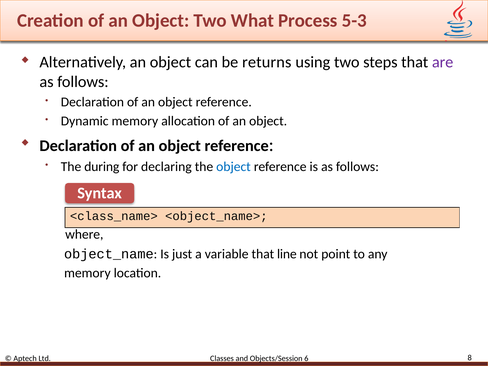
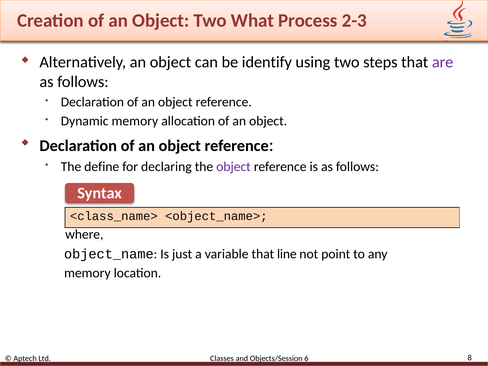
5-3: 5-3 -> 2-3 (354, 20)
returns: returns -> identify (267, 62)
during: during -> define (102, 167)
object colour: blue -> purple (233, 167)
